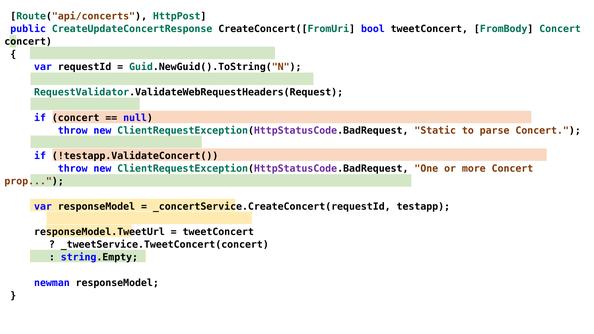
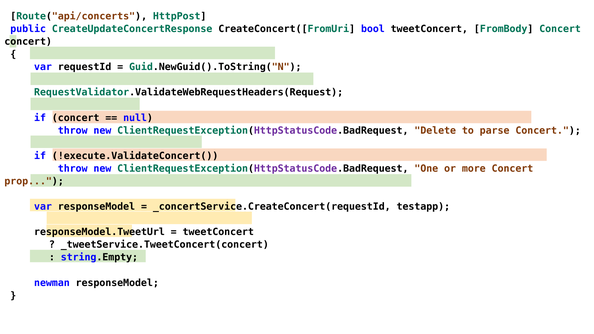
Static: Static -> Delete (435, 131)
!testapp.ValidateConcert(: !testapp.ValidateConcert( -> !execute.ValidateConcert( (135, 156)
